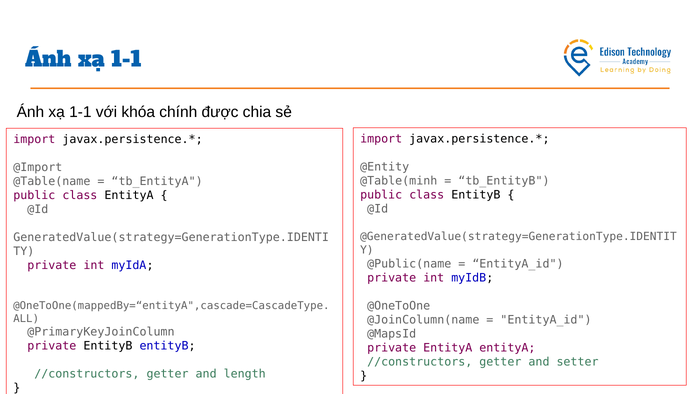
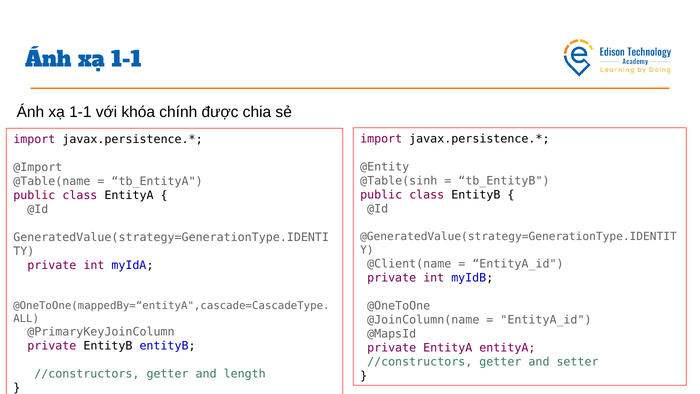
@Table(minh: @Table(minh -> @Table(sinh (399, 181)
@Public(name: @Public(name -> @Client(name (409, 264)
